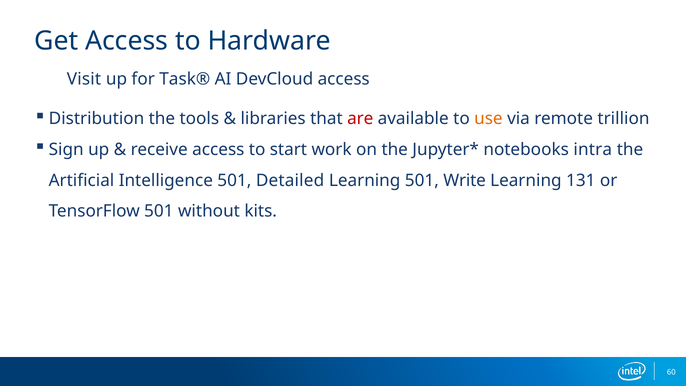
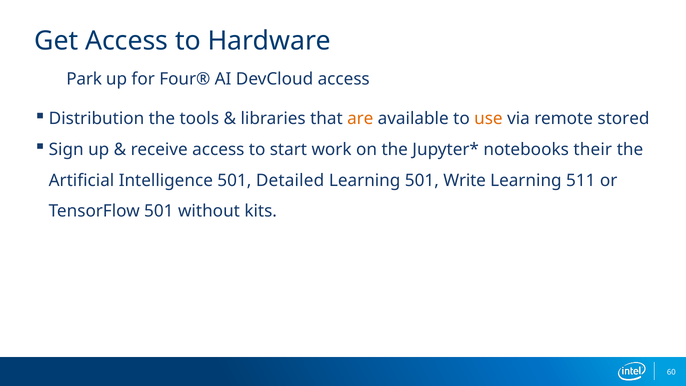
Visit: Visit -> Park (84, 79)
Task®: Task® -> Four® (185, 79)
are colour: red -> orange (360, 119)
trillion: trillion -> stored (623, 119)
intra: intra -> their (593, 150)
131: 131 -> 511 (581, 180)
